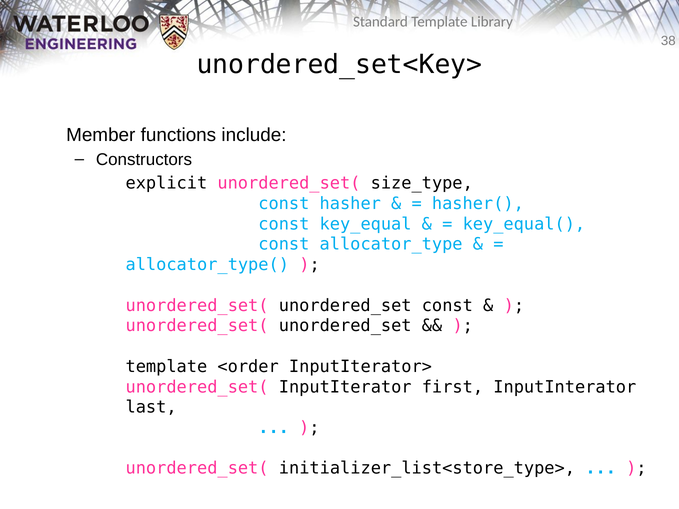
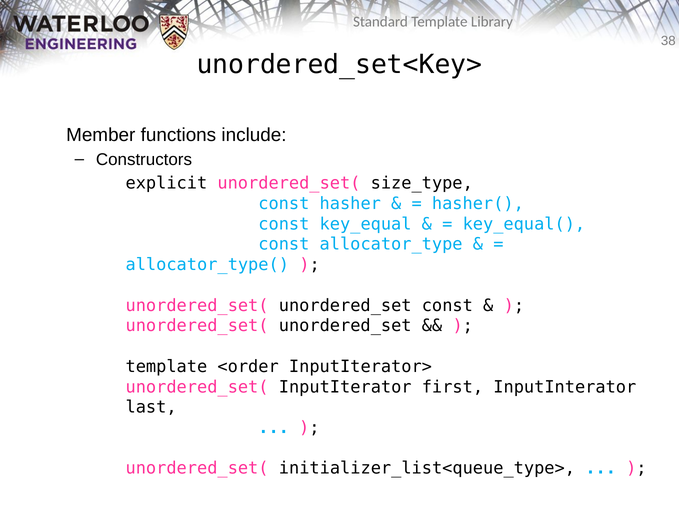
initializer_list<store_type>: initializer_list<store_type> -> initializer_list<queue_type> (427, 469)
